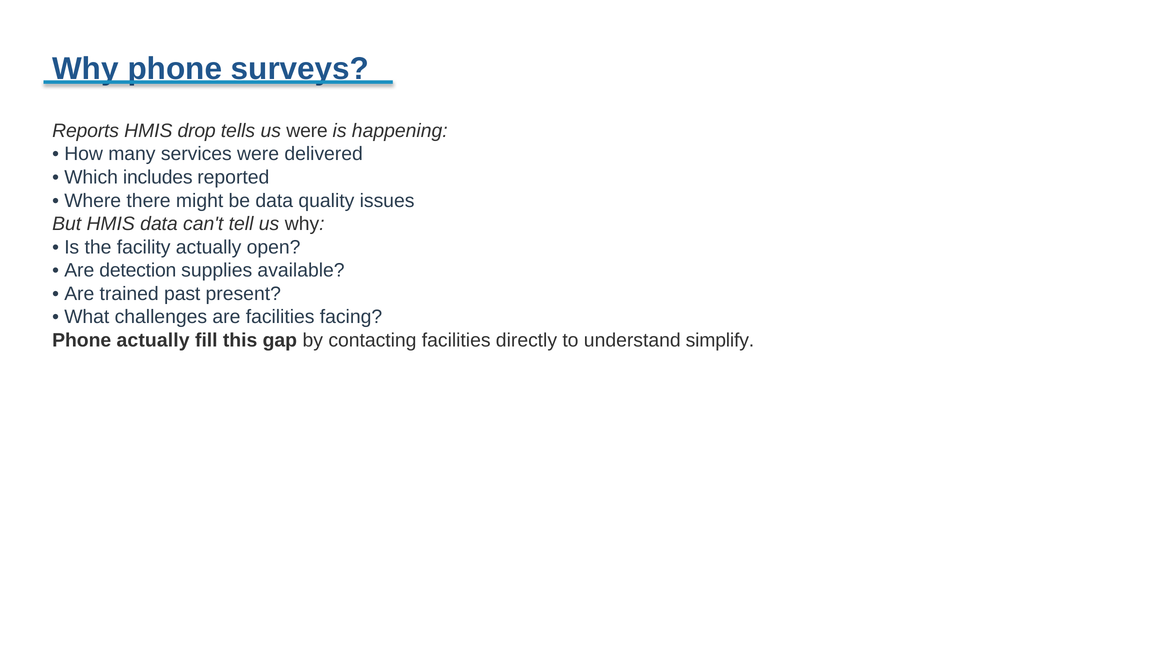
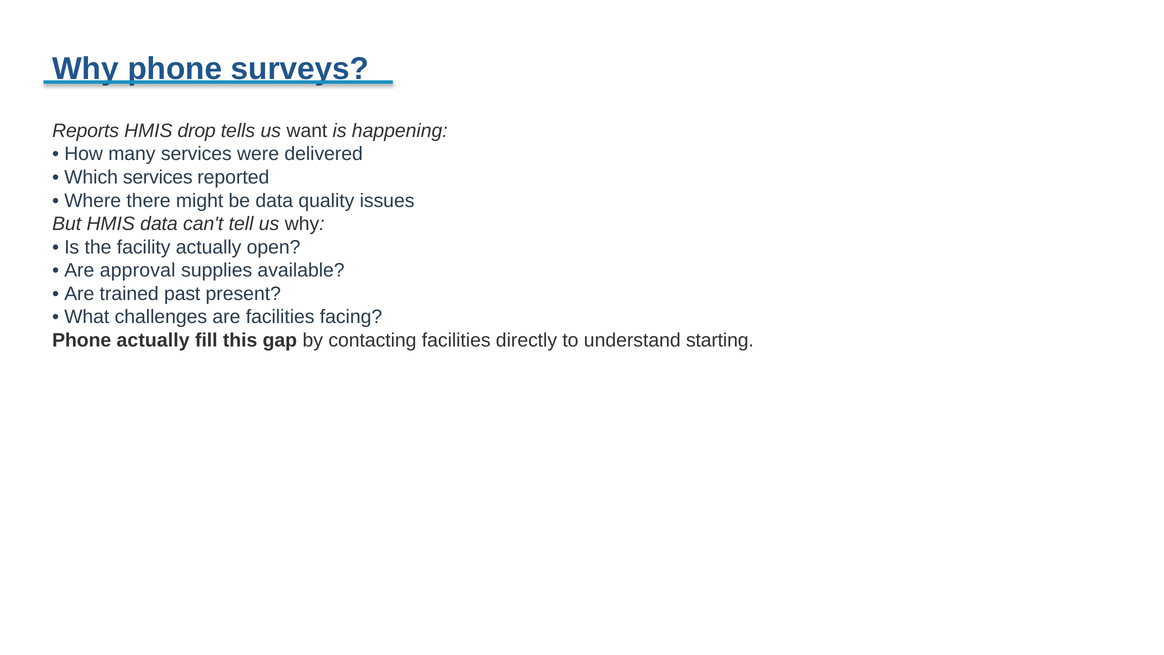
us were: were -> want (307, 131)
Which includes: includes -> services (158, 177)
detection: detection -> approval (138, 270)
simplify: simplify -> starting (720, 340)
